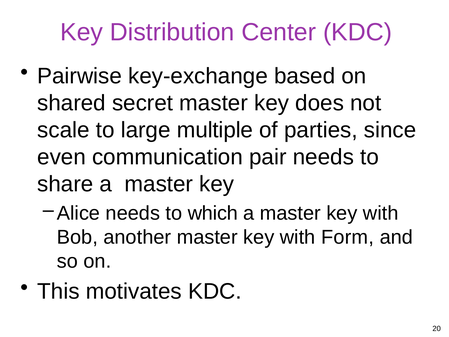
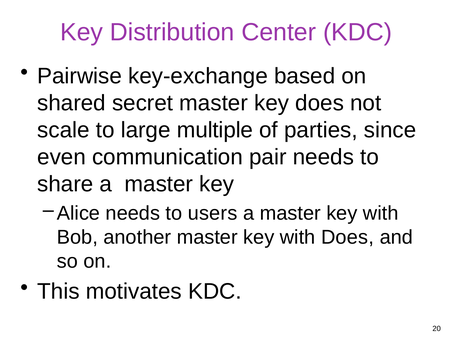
which: which -> users (213, 213)
with Form: Form -> Does (347, 237)
